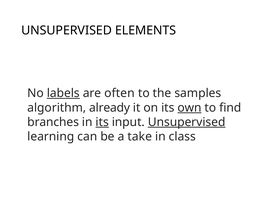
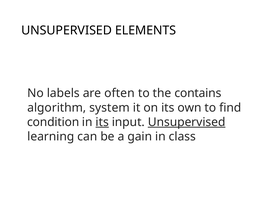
labels underline: present -> none (63, 93)
samples: samples -> contains (198, 93)
already: already -> system (109, 107)
own underline: present -> none (190, 107)
branches: branches -> condition (53, 122)
take: take -> gain (140, 136)
